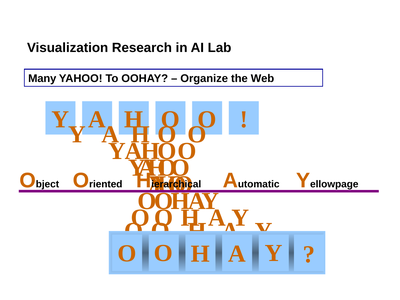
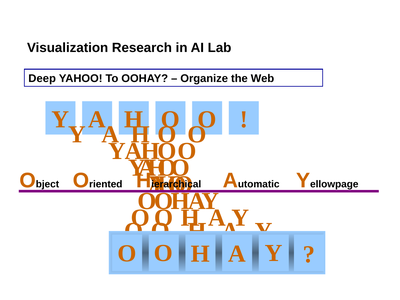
Many: Many -> Deep (42, 79)
